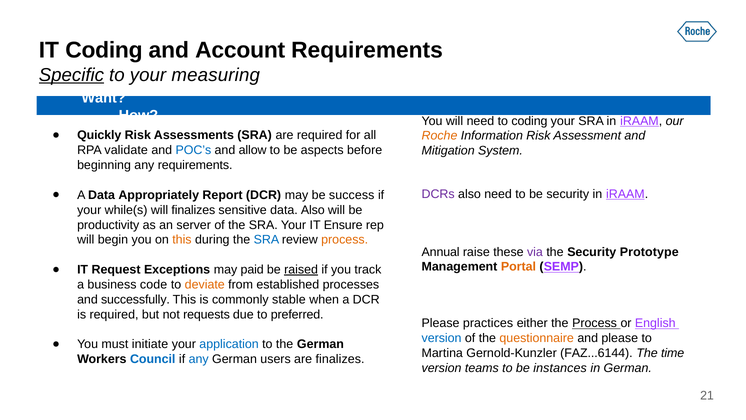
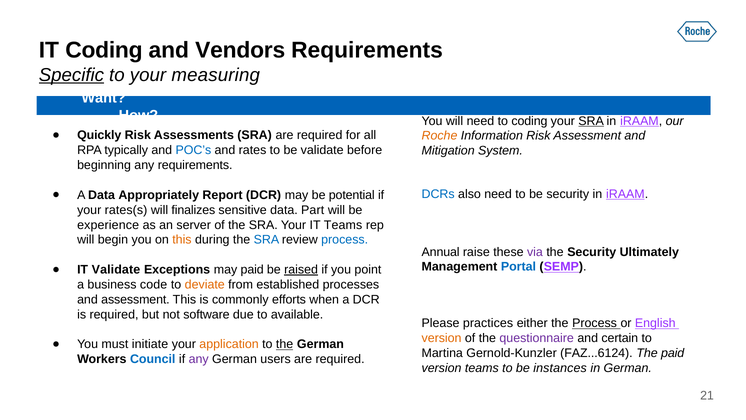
Account: Account -> Vendors (240, 50)
SRA underline: none -> present (591, 121)
validate: validate -> typically (126, 150)
allow: allow -> rates (253, 150)
be aspects: aspects -> validate (322, 150)
DCRs colour: purple -> blue (438, 194)
success: success -> potential (352, 195)
while(s: while(s -> rates(s (126, 210)
data Also: Also -> Part (313, 210)
productivity: productivity -> experience (108, 225)
IT Ensure: Ensure -> Teams (343, 225)
process colour: orange -> blue (345, 240)
Prototype: Prototype -> Ultimately (649, 252)
Portal colour: orange -> blue (518, 267)
IT Request: Request -> Validate (116, 269)
track: track -> point (368, 269)
and successfully: successfully -> assessment (135, 299)
stable: stable -> efforts (289, 299)
requests: requests -> software (206, 314)
preferred: preferred -> available (297, 314)
version colour: blue -> orange (442, 338)
questionnaire colour: orange -> purple (537, 338)
and please: please -> certain (620, 338)
application colour: blue -> orange (229, 344)
the underline: none -> present (285, 344)
FAZ...6144: FAZ...6144 -> FAZ...6124 (596, 353)
The time: time -> paid (673, 353)
any colour: blue -> purple (199, 359)
users are finalizes: finalizes -> required (340, 359)
